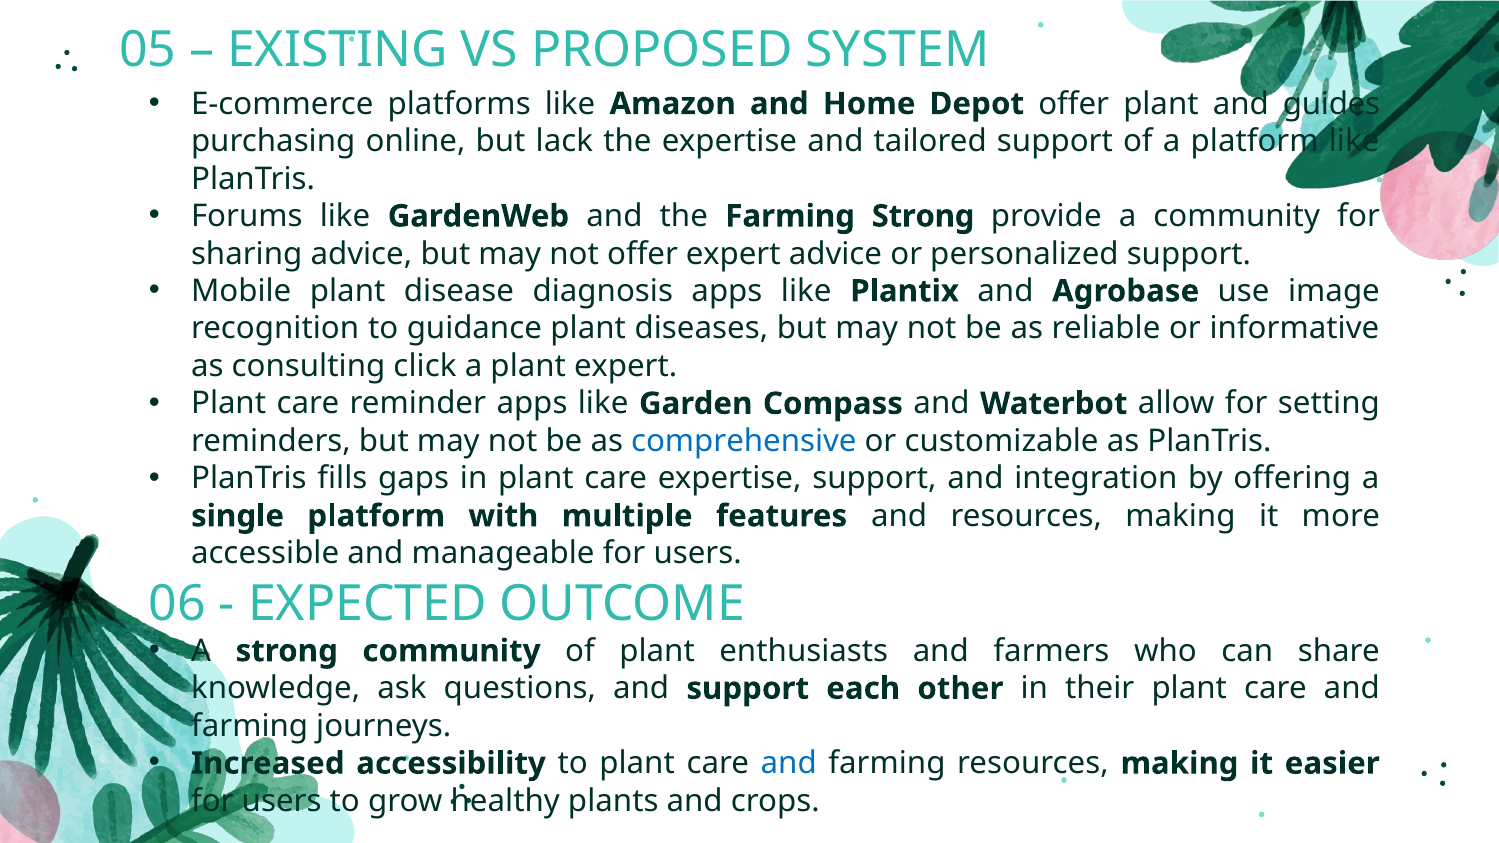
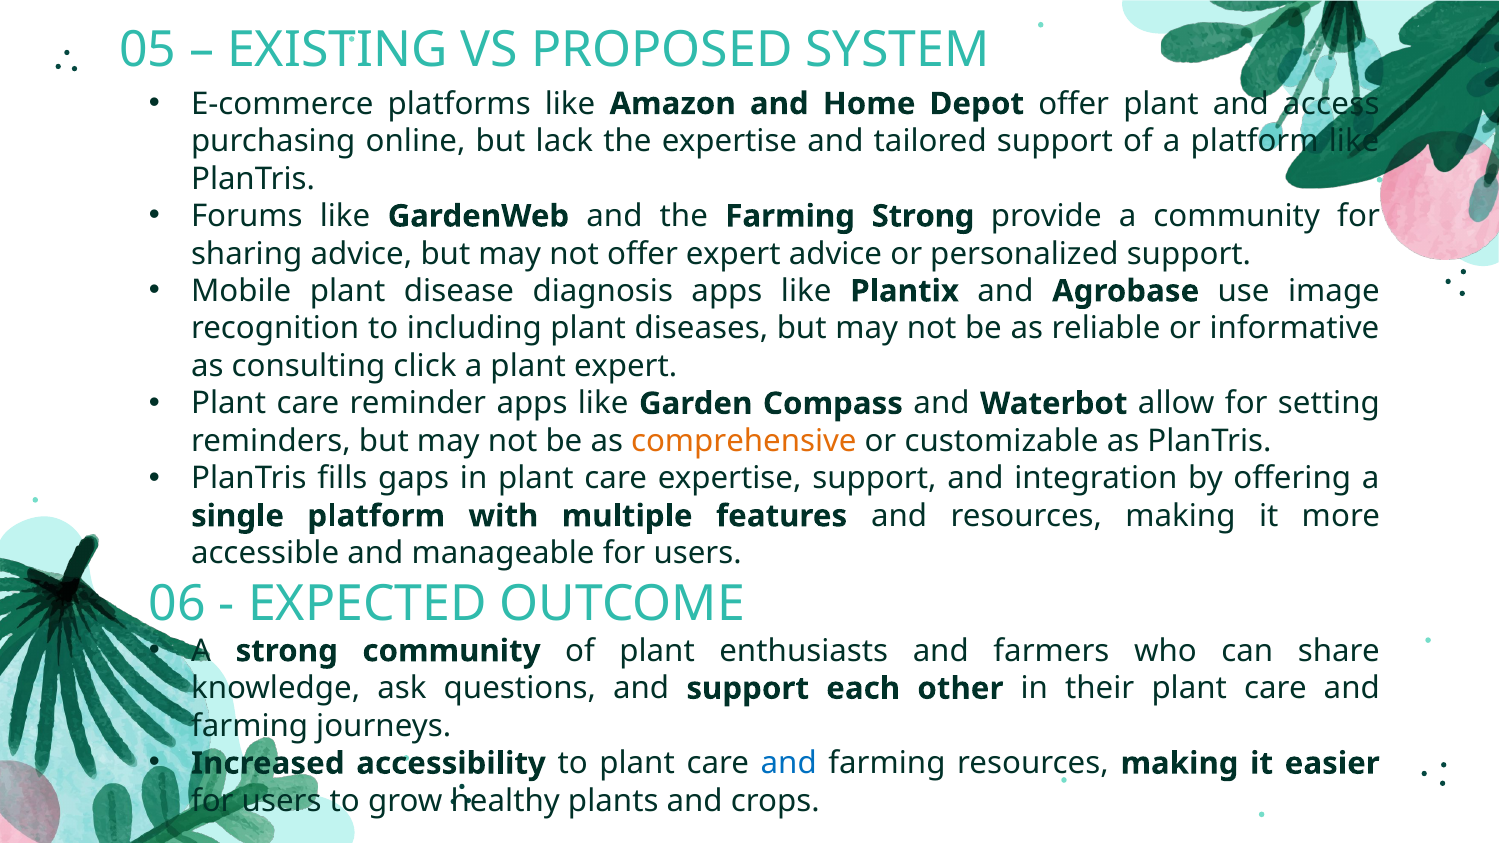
guides: guides -> access (1331, 104)
guidance: guidance -> including (474, 329)
comprehensive colour: blue -> orange (744, 441)
